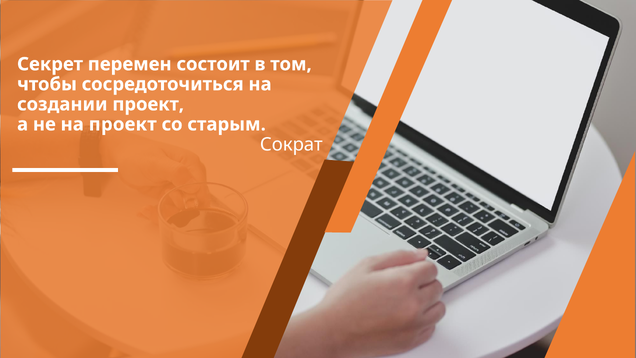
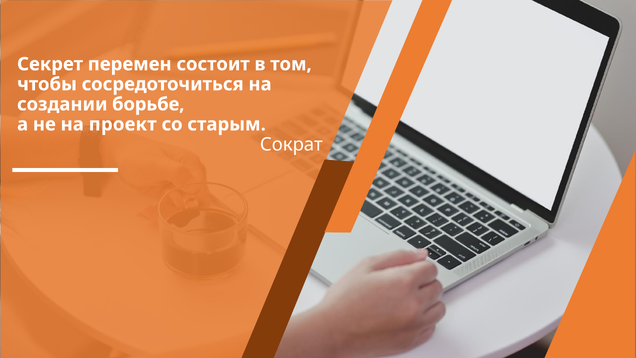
создании проект: проект -> борьбе (148, 104)
